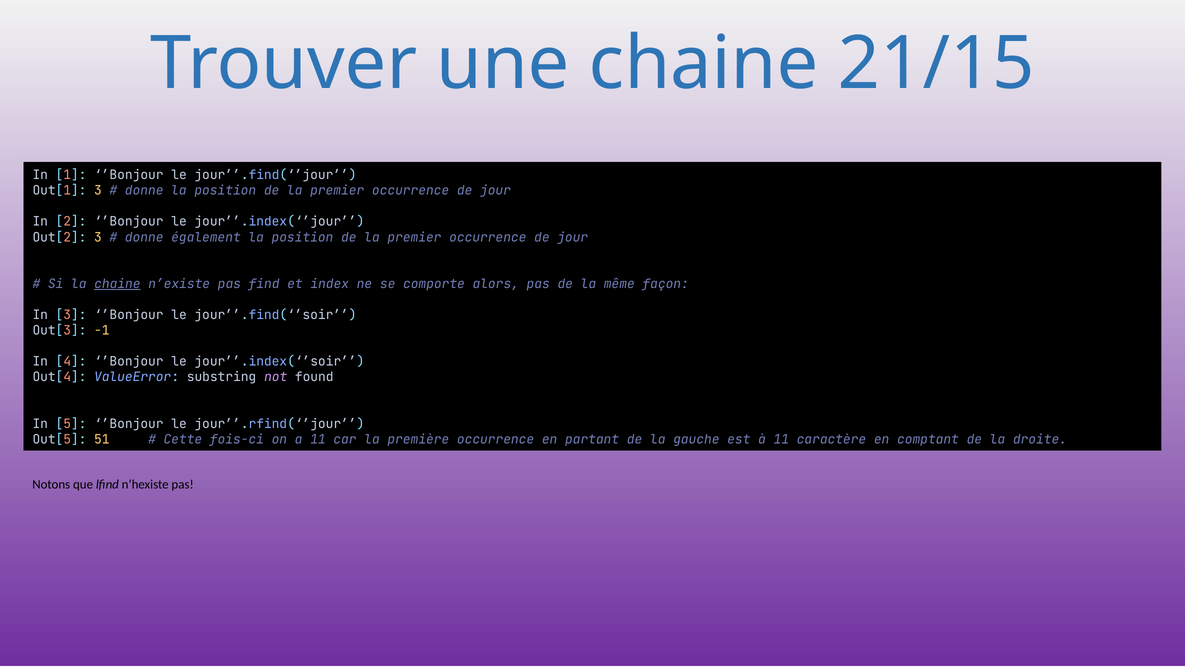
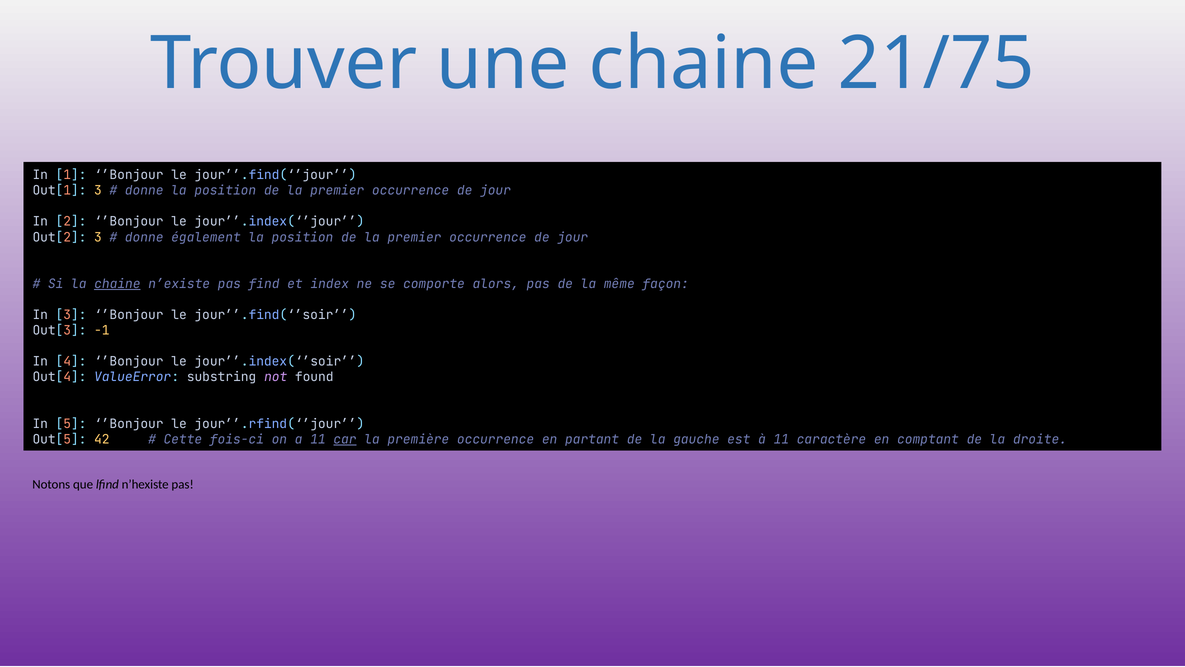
21/15: 21/15 -> 21/75 (936, 64)
51: 51 -> 42 (102, 439)
car underline: none -> present (345, 439)
